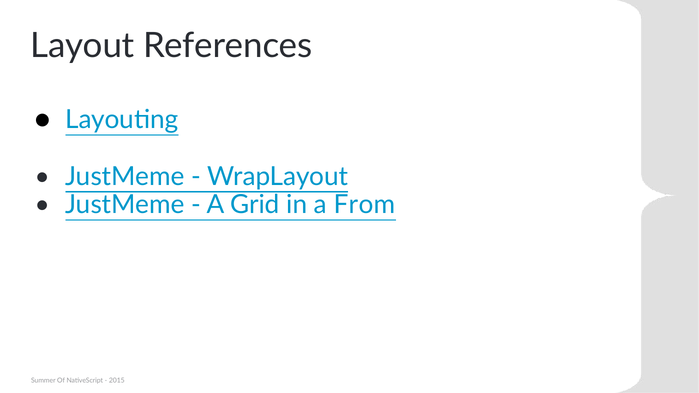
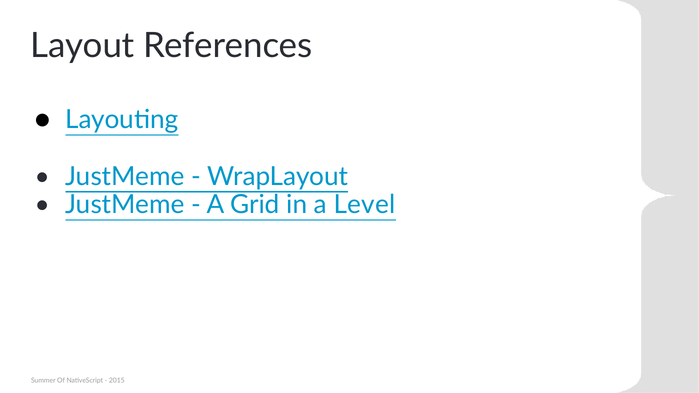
From: From -> Level (364, 205)
